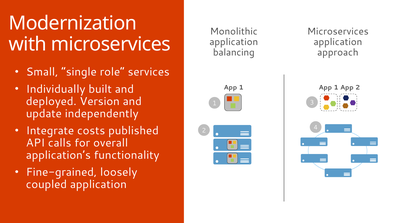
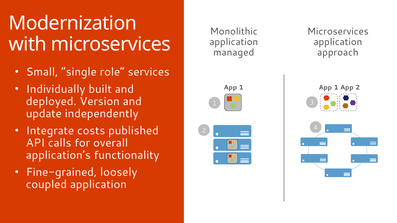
balancing: balancing -> managed (234, 53)
